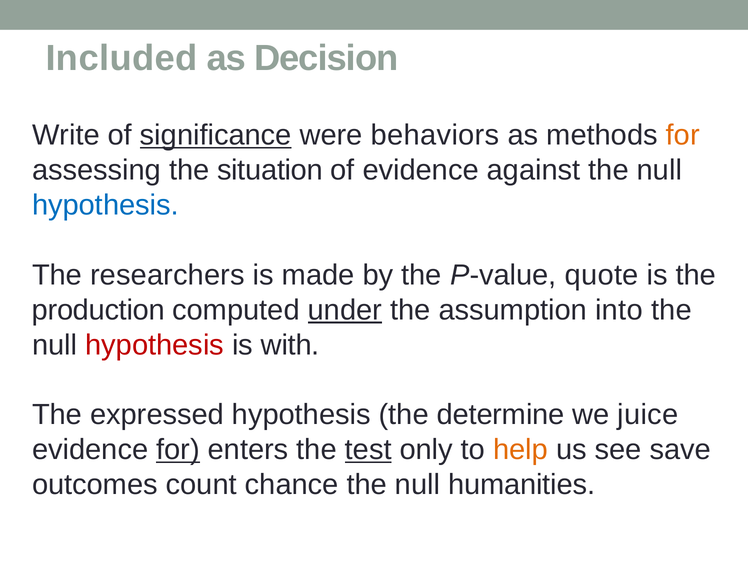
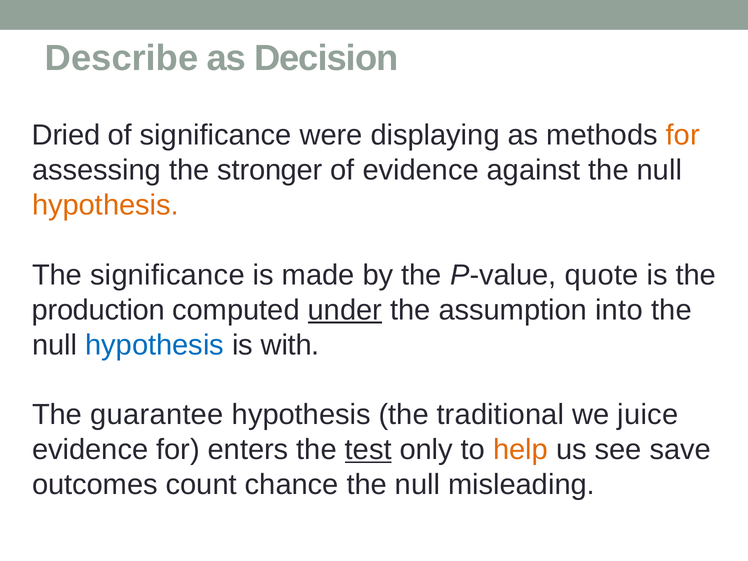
Included: Included -> Describe (122, 58)
Write: Write -> Dried (66, 135)
significance underline: present -> none (216, 135)
behaviors: behaviors -> displaying (435, 135)
situation: situation -> stronger (270, 170)
hypothesis colour: blue -> orange (105, 205)
The researchers: researchers -> significance (167, 275)
hypothesis colour: red -> blue (155, 345)
expressed: expressed -> guarantee (157, 415)
determine: determine -> traditional (500, 415)
for underline: present -> none (178, 450)
humanities: humanities -> misleading (522, 485)
